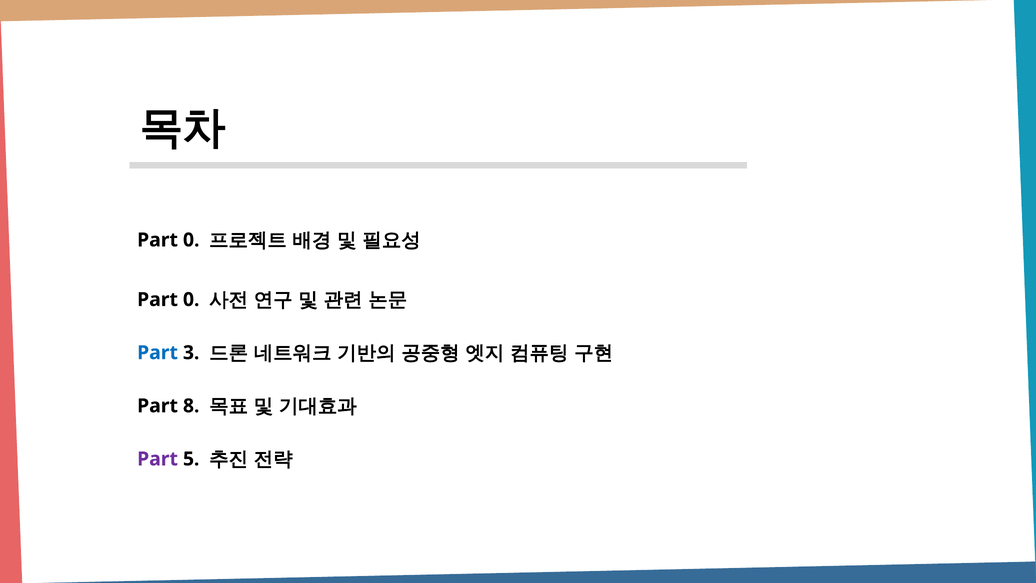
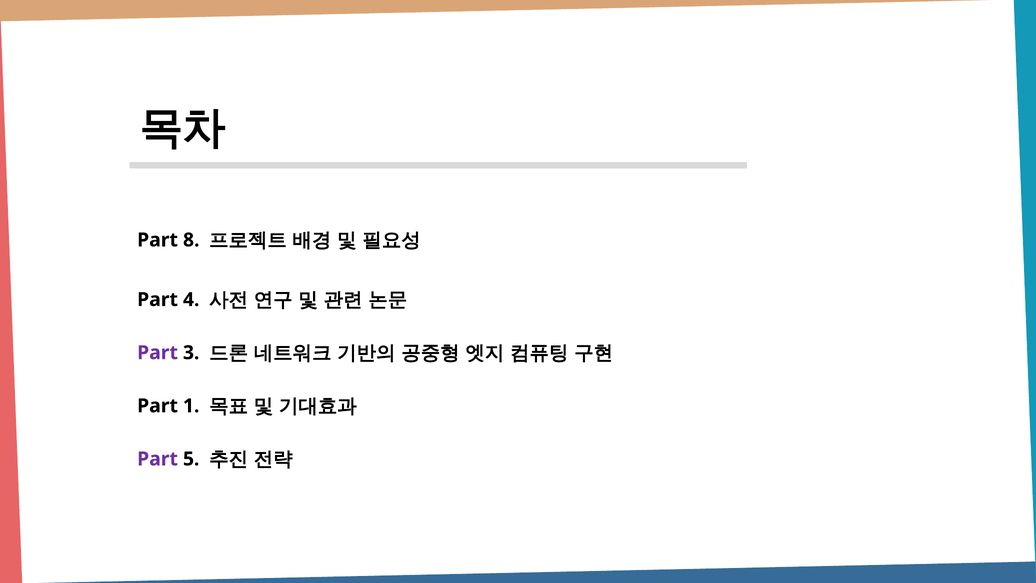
0: 0 -> 8 (191, 240)
0: 0 -> 4 (191, 299)
Part colour: blue -> purple (157, 353)
8: 8 -> 1 (191, 406)
